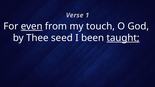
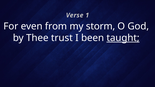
even underline: present -> none (32, 26)
touch: touch -> storm (101, 26)
seed: seed -> trust (62, 38)
